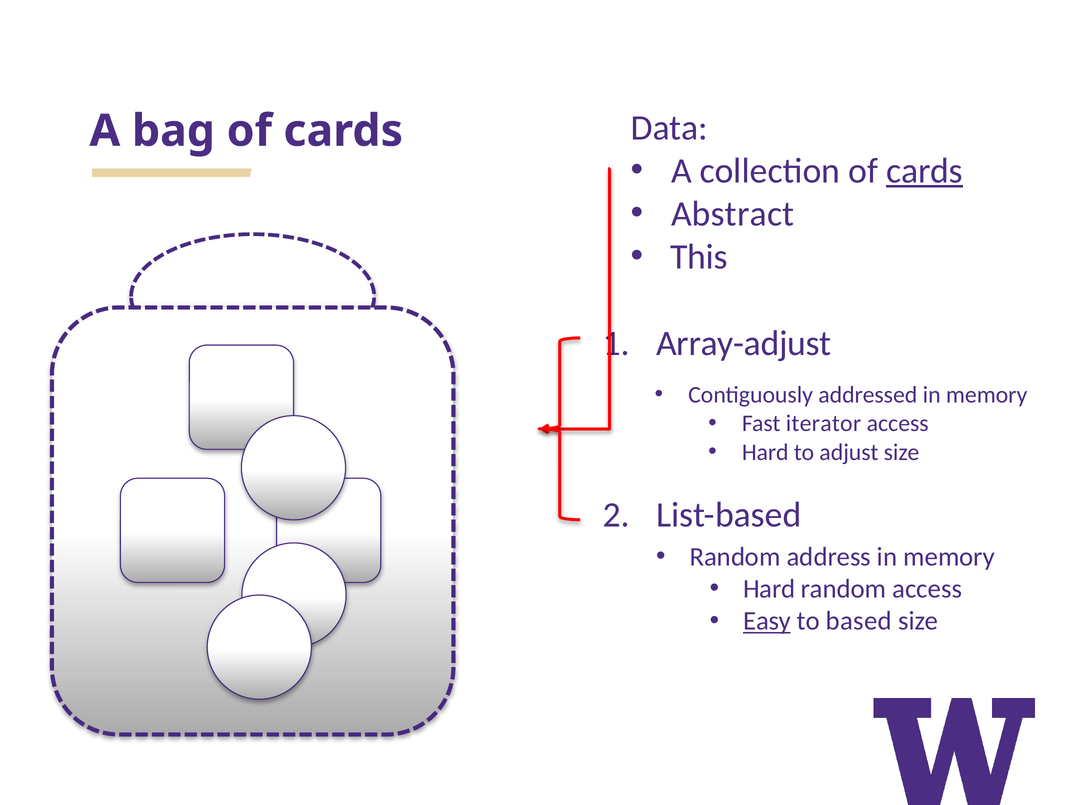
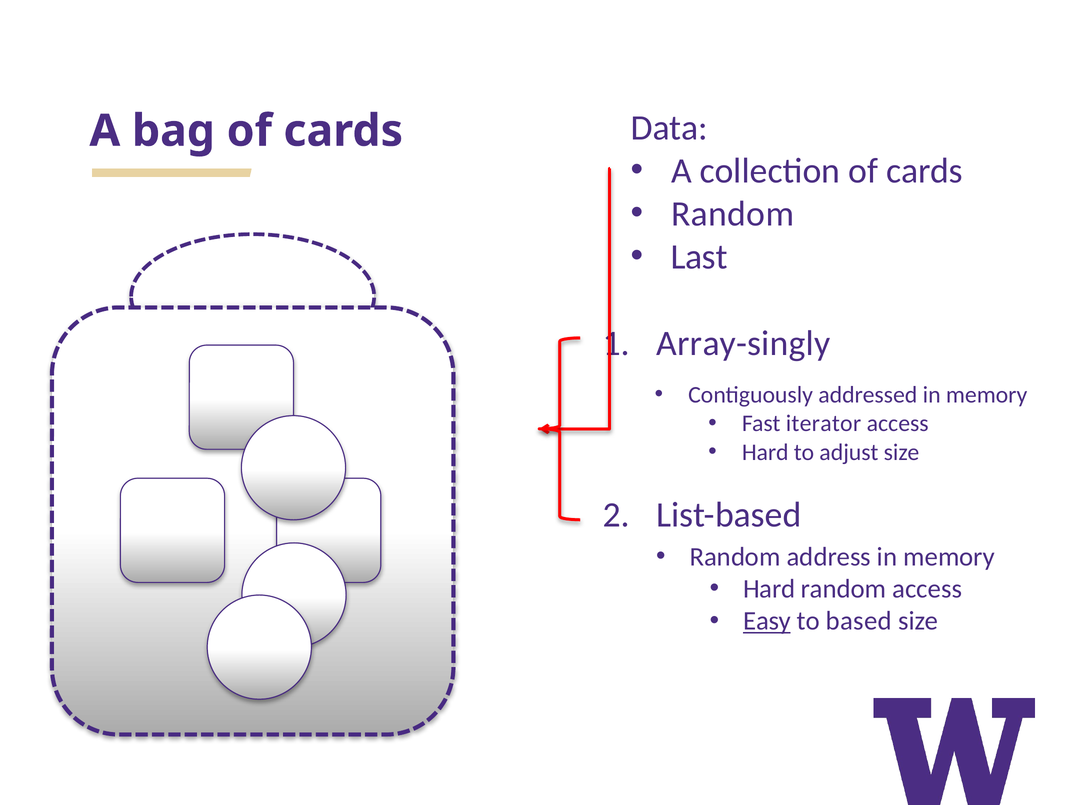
cards underline: present -> none (925, 171)
Abstract: Abstract -> Random (733, 214)
This: This -> Last (699, 257)
Array-adjust: Array-adjust -> Array-singly (743, 343)
